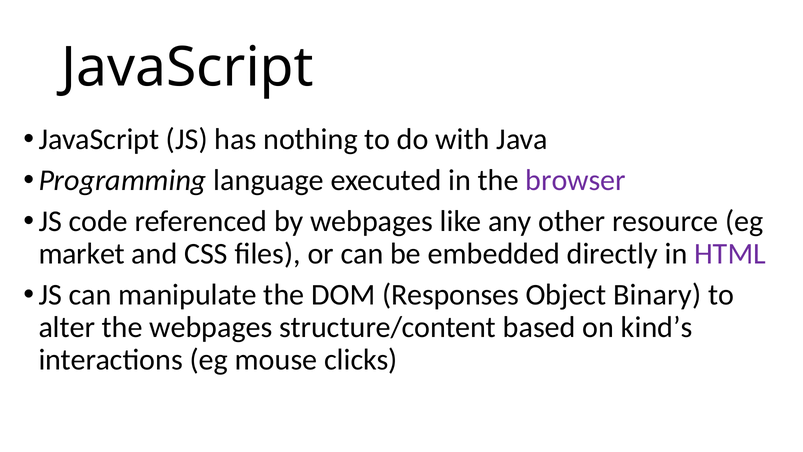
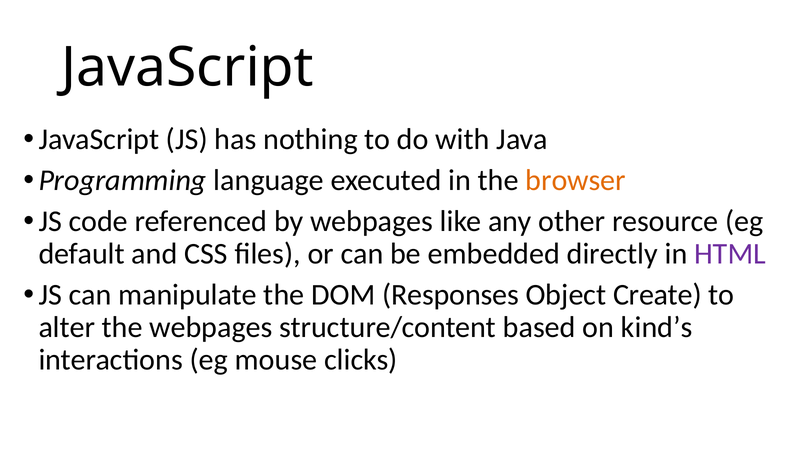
browser colour: purple -> orange (576, 180)
market: market -> default (82, 254)
Binary: Binary -> Create (657, 295)
